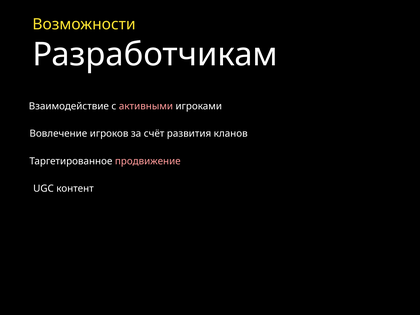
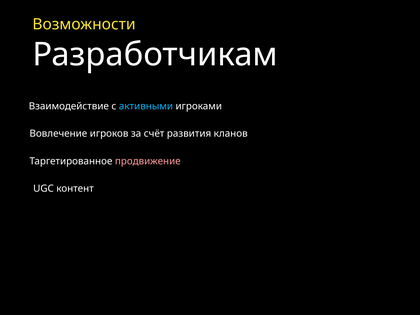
активными colour: pink -> light blue (146, 106)
